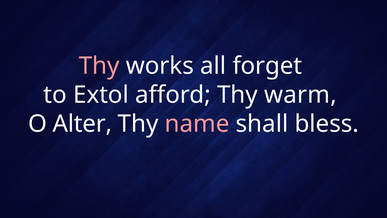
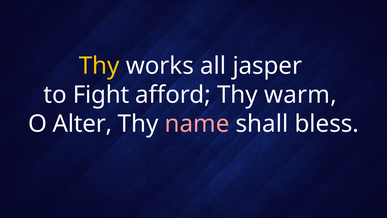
Thy colour: pink -> yellow (99, 66)
forget: forget -> jasper (267, 66)
Extol: Extol -> Fight (101, 95)
